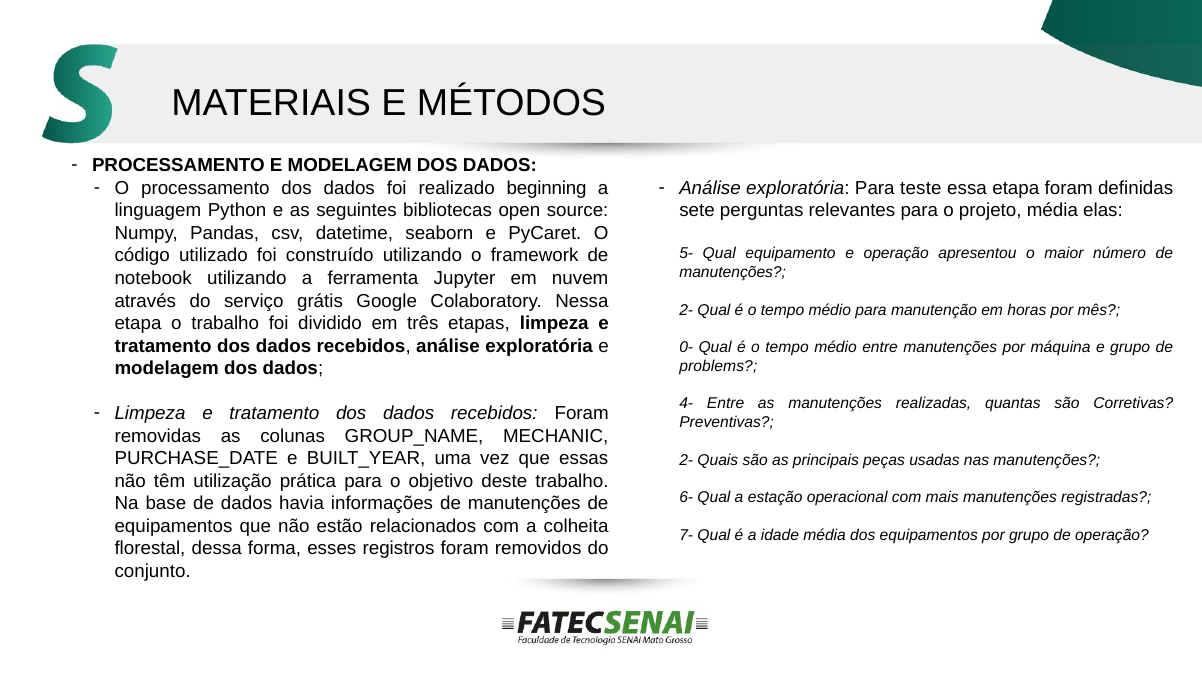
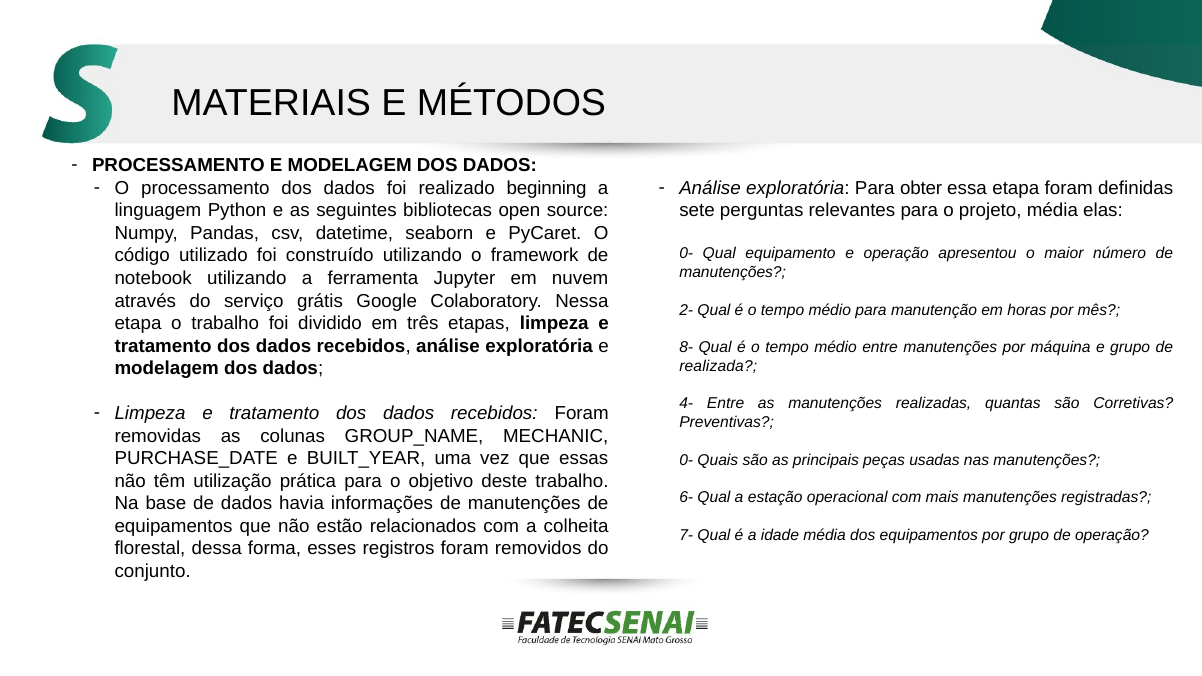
teste: teste -> obter (921, 188)
5-: 5- -> 0- (686, 254)
0-: 0- -> 8- (686, 348)
problems: problems -> realizada (718, 366)
2-: 2- -> 0- (686, 460)
